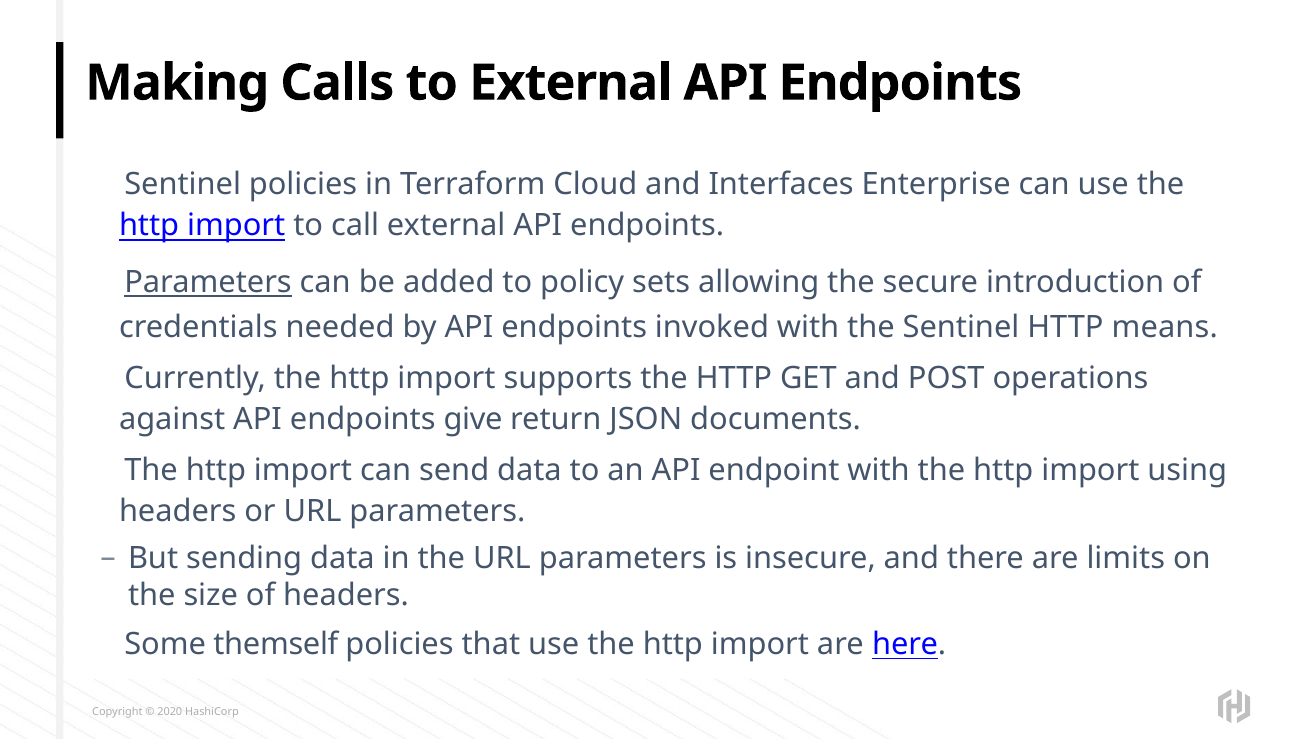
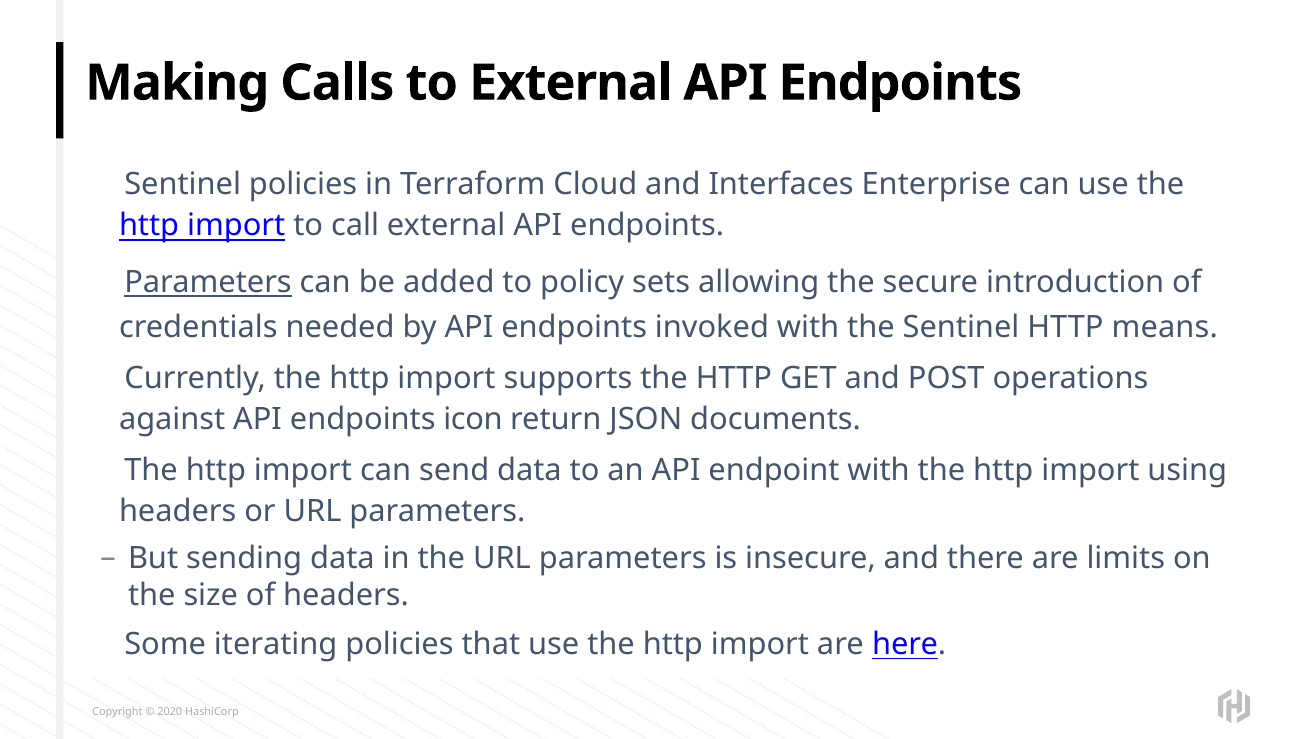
give: give -> icon (473, 419)
themself: themself -> iterating (276, 645)
